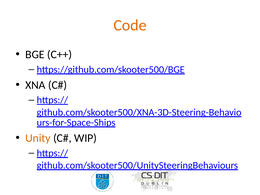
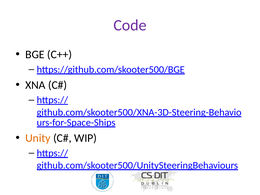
Code colour: orange -> purple (130, 25)
